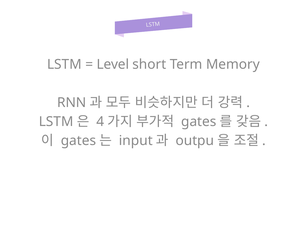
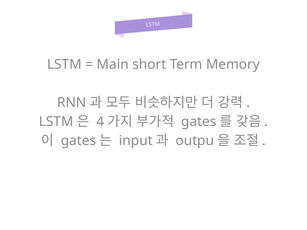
Level: Level -> Main (113, 64)
